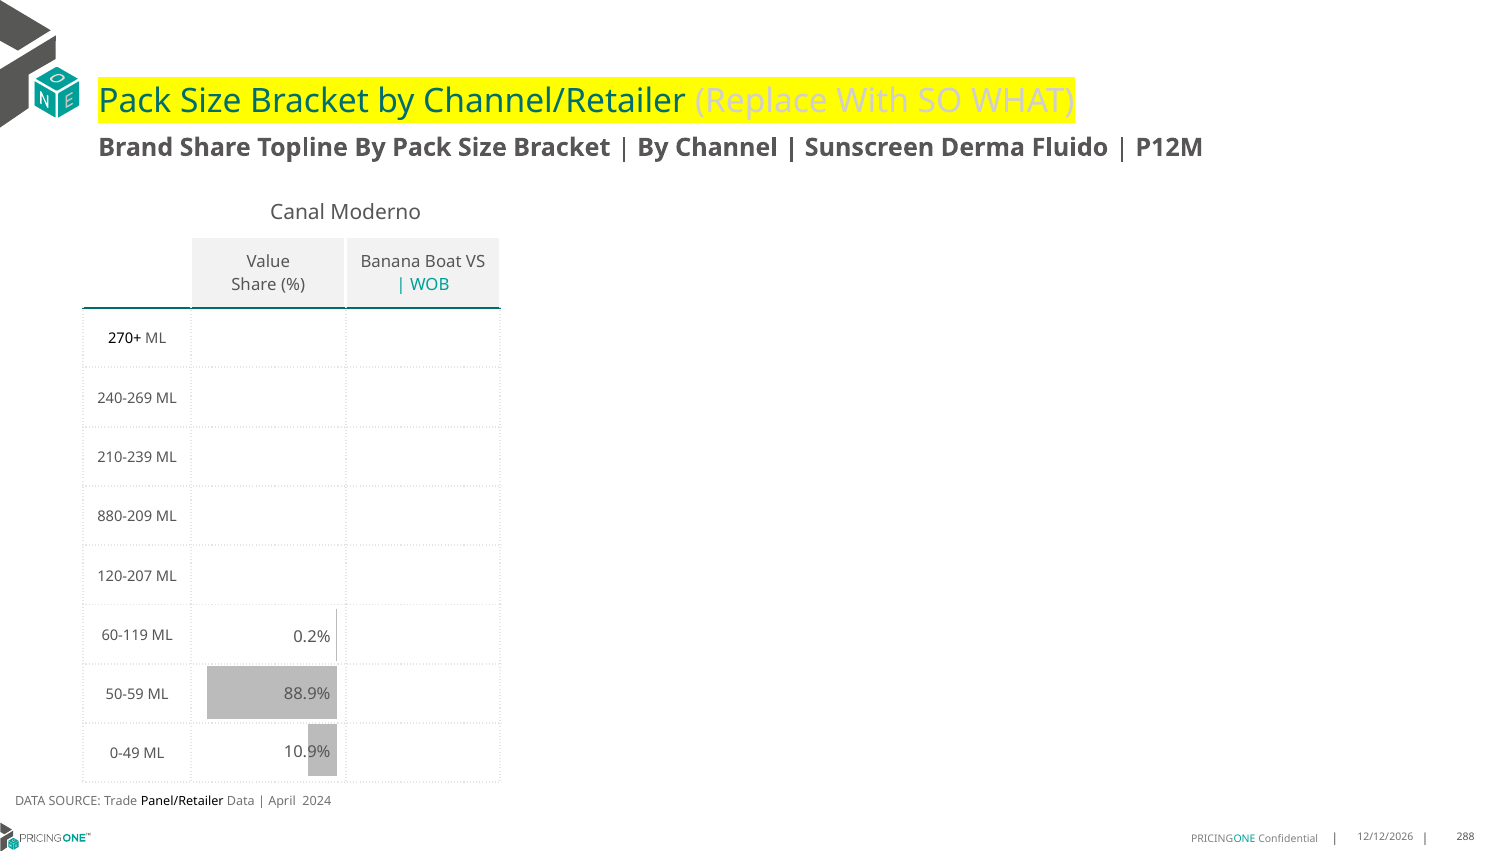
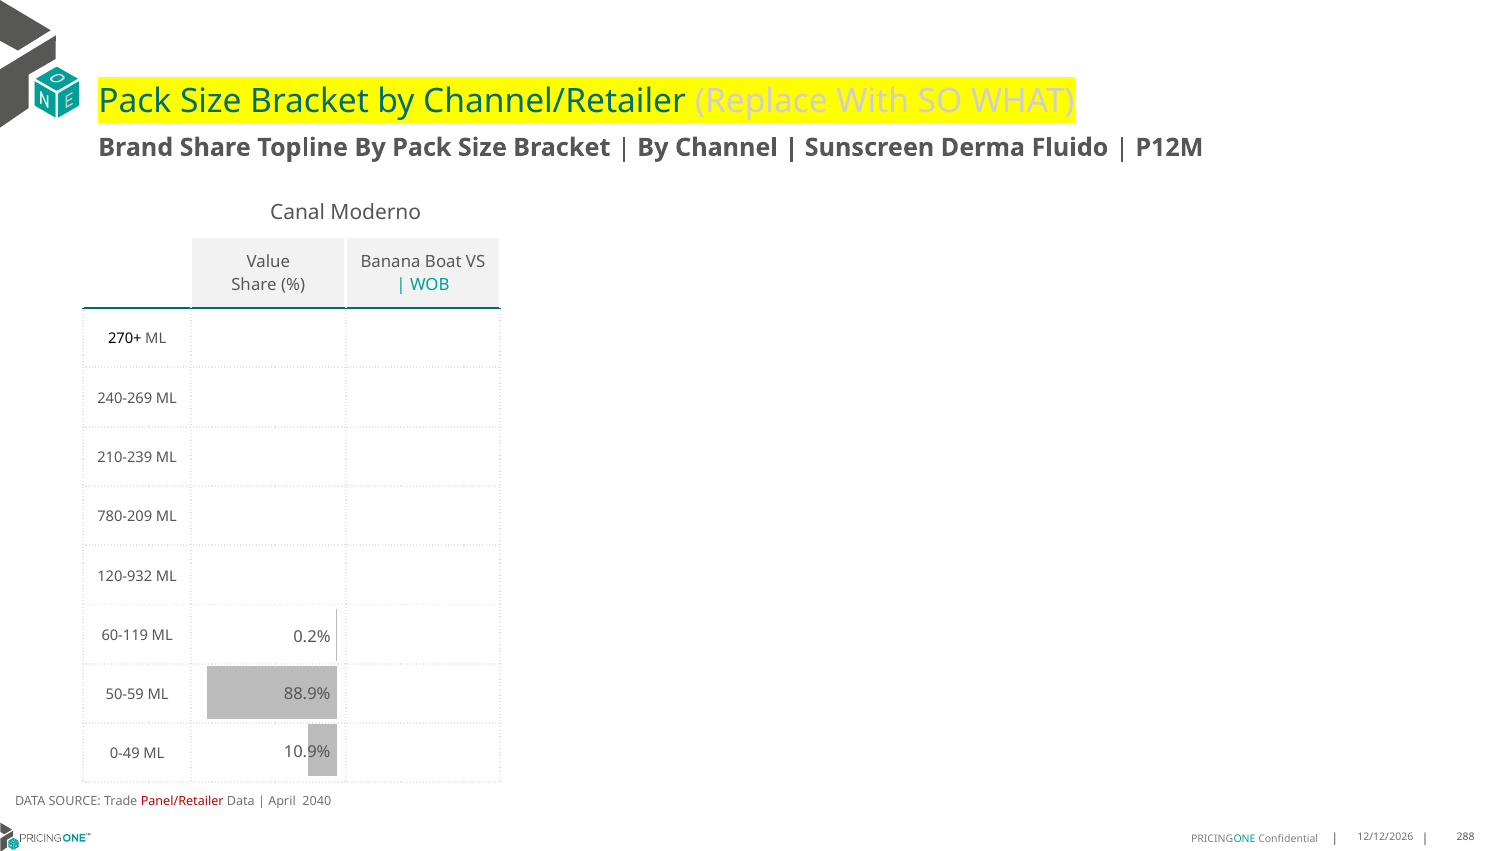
880-209: 880-209 -> 780-209 (125, 517)
120-207: 120-207 -> 120-932 (125, 576)
Panel/Retailer colour: black -> red (182, 801)
2024: 2024 -> 2040 (317, 801)
